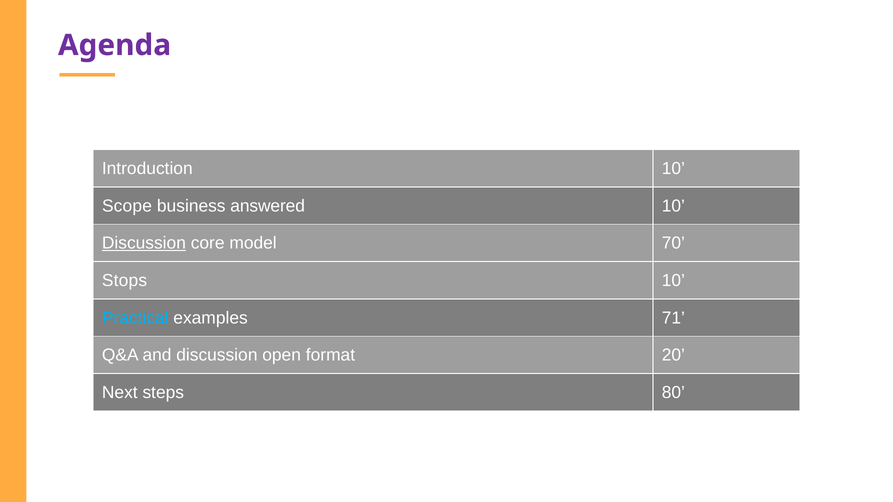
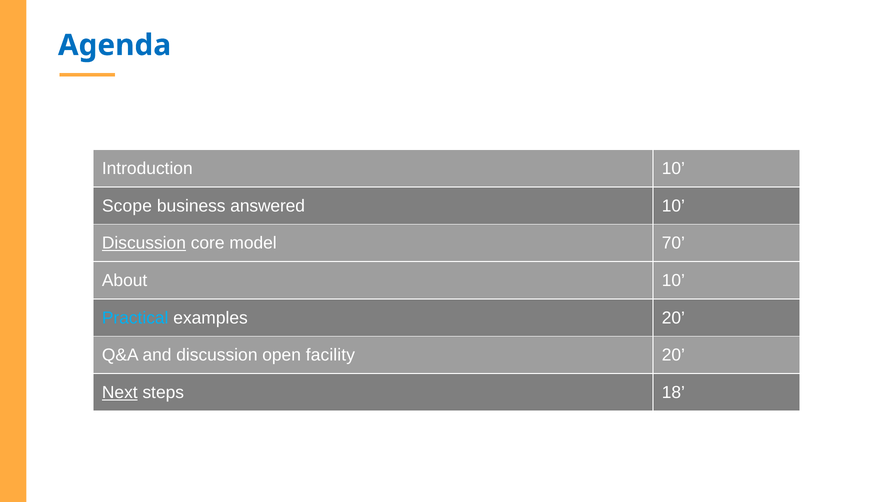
Agenda colour: purple -> blue (115, 45)
Stops: Stops -> About (125, 281)
examples 71: 71 -> 20 (673, 318)
format: format -> facility (330, 355)
Next underline: none -> present (120, 393)
80: 80 -> 18 (673, 393)
